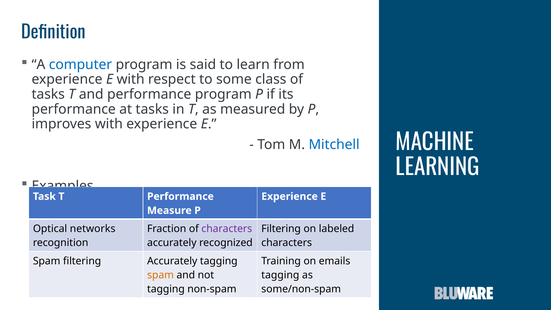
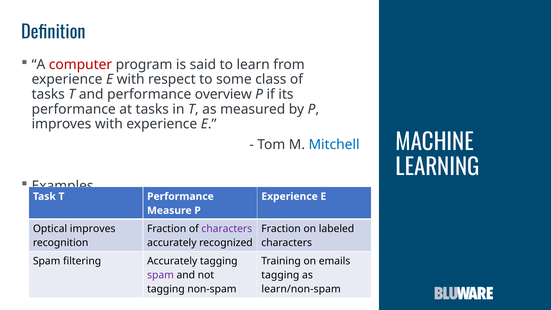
computer colour: blue -> red (80, 65)
performance program: program -> overview (223, 94)
Optical networks: networks -> improves (93, 229)
Filtering: Filtering -> Fraction (281, 229)
spam colour: orange -> purple (160, 275)
some/non-spam: some/non-spam -> learn/non-spam (301, 289)
